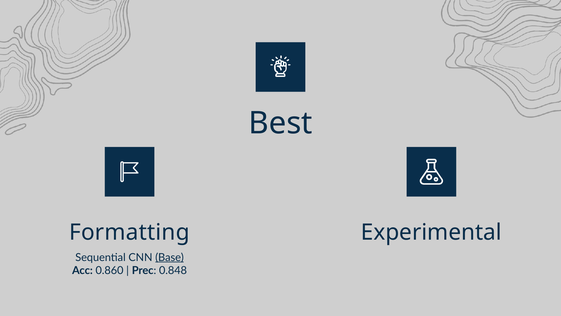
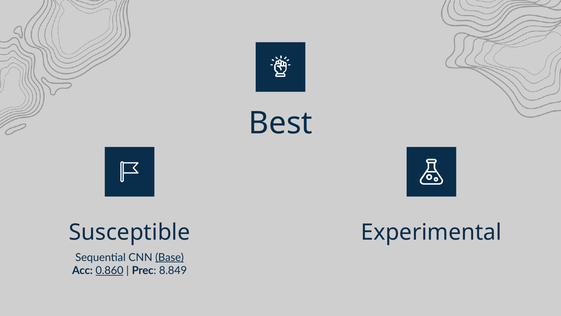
Formatting: Formatting -> Susceptible (130, 232)
0.860 underline: none -> present (109, 270)
0.848: 0.848 -> 8.849 (173, 270)
